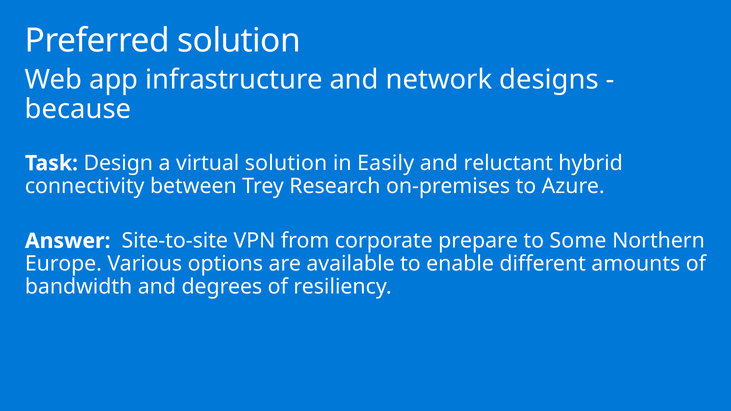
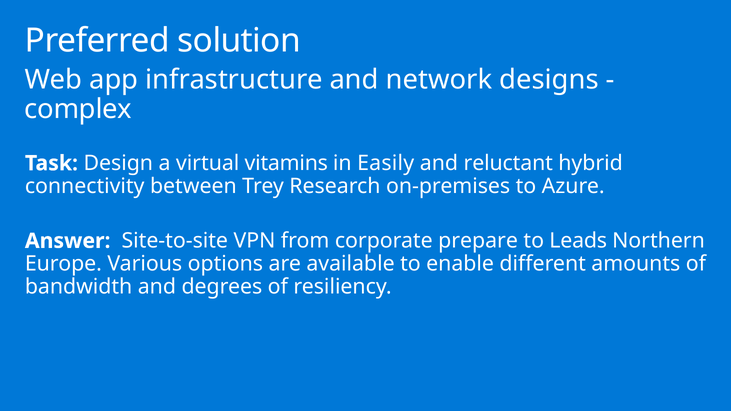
because: because -> complex (78, 109)
virtual solution: solution -> vitamins (286, 163)
Some: Some -> Leads (578, 241)
